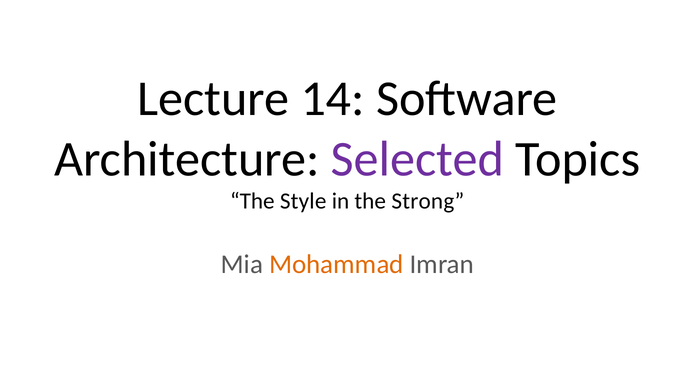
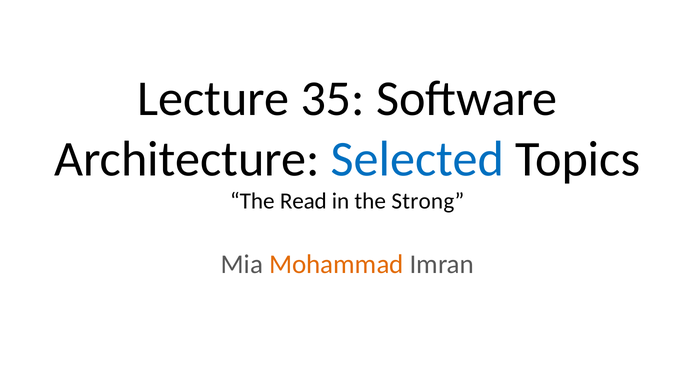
14: 14 -> 35 (333, 99)
Selected colour: purple -> blue (417, 159)
Style: Style -> Read (303, 201)
